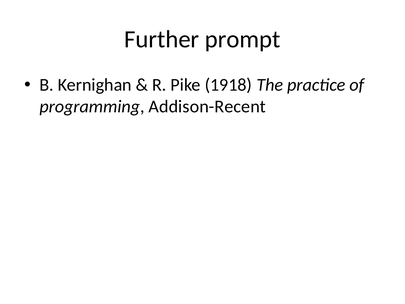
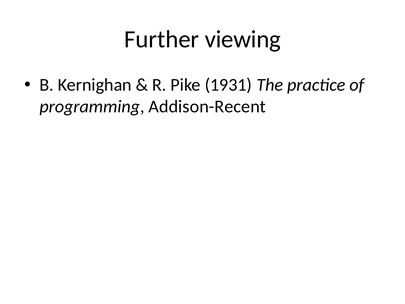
prompt: prompt -> viewing (243, 39)
1918: 1918 -> 1931 (228, 85)
